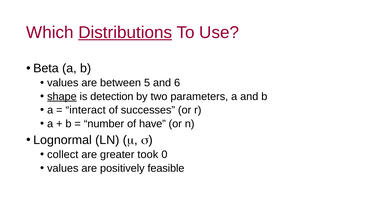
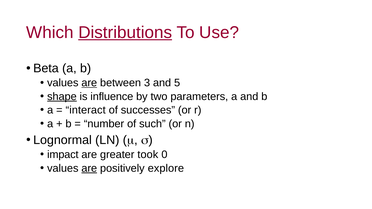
are underline: none -> present (89, 83)
5: 5 -> 3 (147, 83)
6: 6 -> 5 (177, 83)
detection: detection -> influence (112, 97)
have: have -> such (152, 124)
collect: collect -> impact (63, 155)
are underline: none -> present (89, 168)
feasible: feasible -> explore (166, 168)
